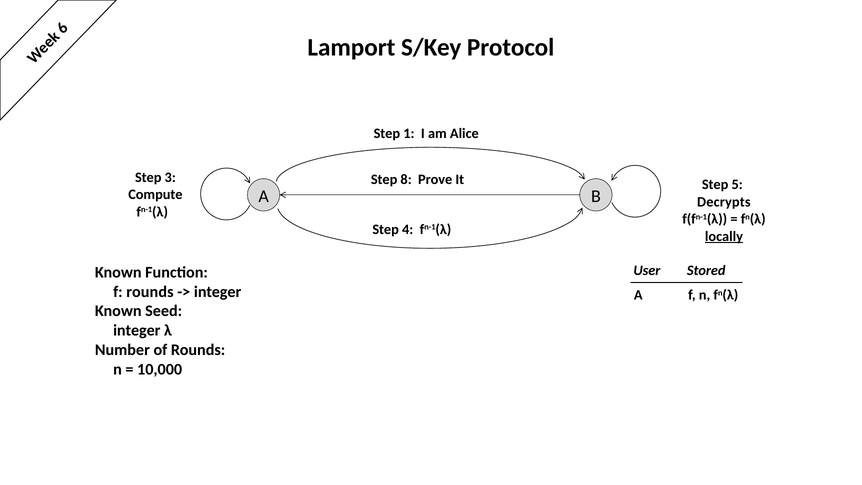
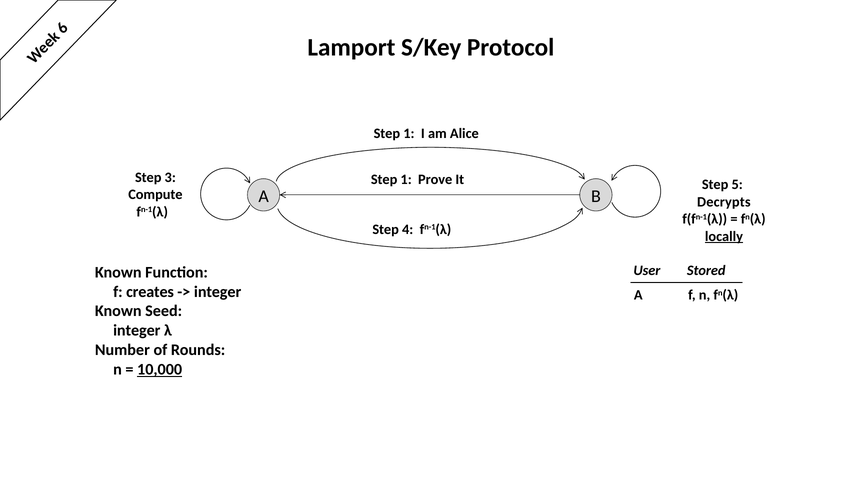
8: 8 -> 1 (406, 179)
f rounds: rounds -> creates (150, 292)
10,000 underline: none -> present (160, 369)
